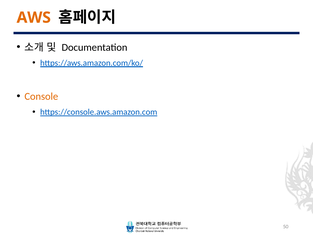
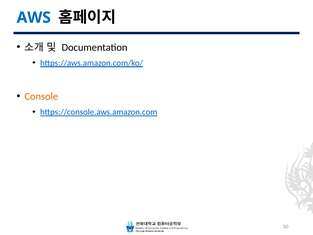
AWS colour: orange -> blue (34, 18)
